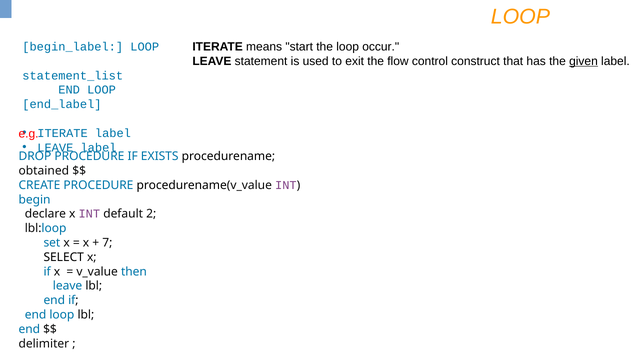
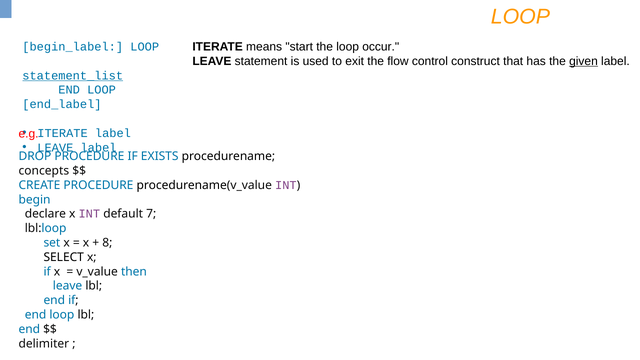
statement_list underline: none -> present (73, 76)
obtained: obtained -> concepts (44, 171)
2: 2 -> 7 (151, 214)
7: 7 -> 8 (107, 243)
